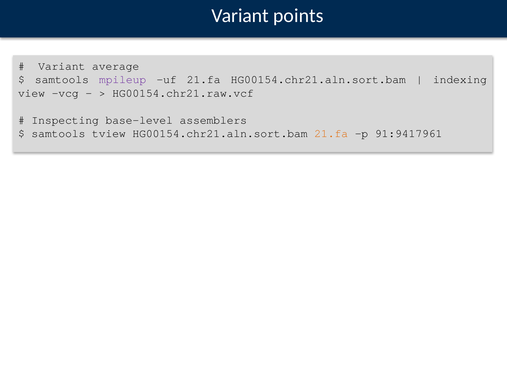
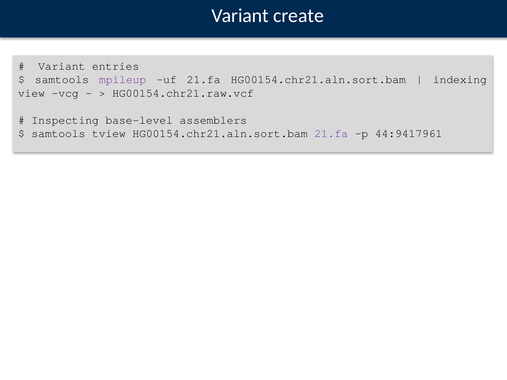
points: points -> create (298, 16)
average: average -> entries (116, 66)
21.fa colour: orange -> purple (331, 134)
91:9417961: 91:9417961 -> 44:9417961 (409, 134)
